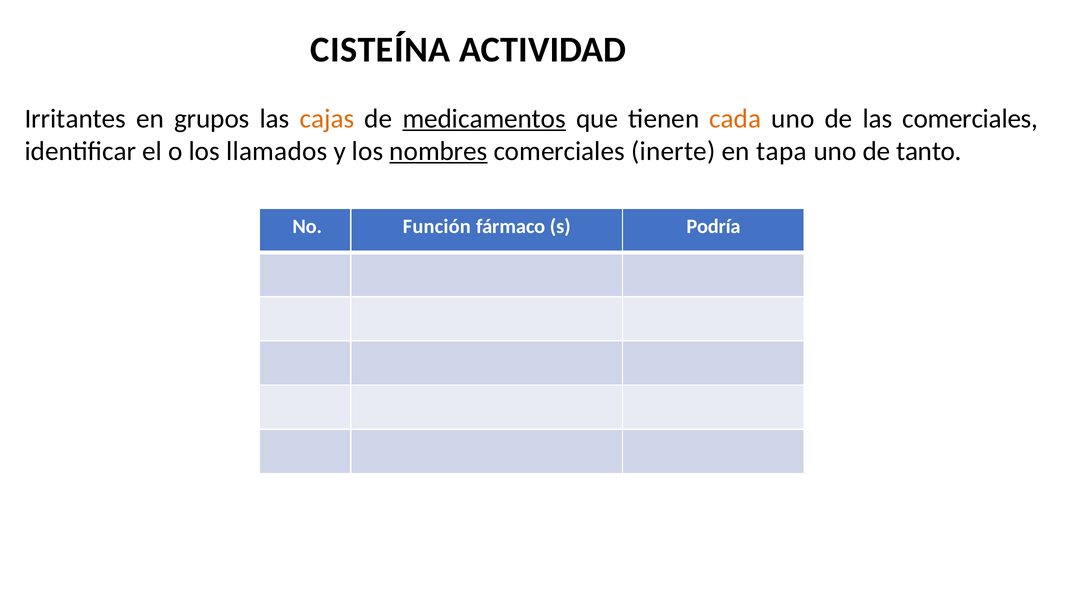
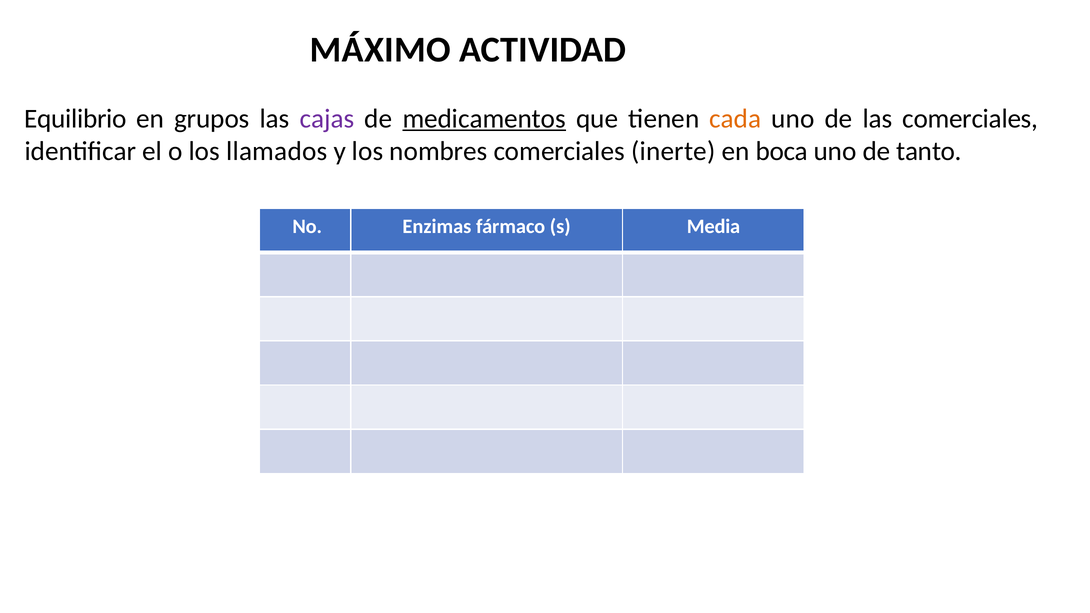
CISTEÍNA: CISTEÍNA -> MÁXIMO (380, 50)
Irritantes: Irritantes -> Equilibrio (75, 119)
cajas colour: orange -> purple (327, 119)
nombres underline: present -> none (438, 151)
tapa: tapa -> boca (782, 151)
Función: Función -> Enzimas (437, 226)
Podría: Podría -> Media (713, 226)
